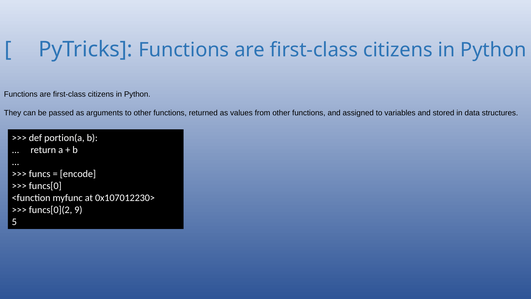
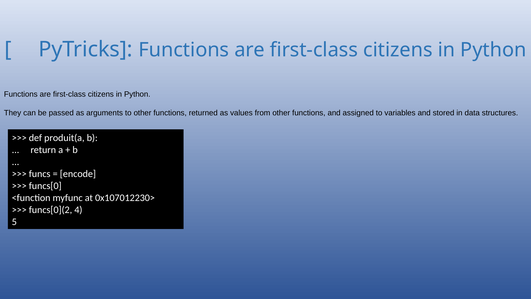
portion(a: portion(a -> produit(a (64, 138)
9: 9 -> 4 (78, 210)
